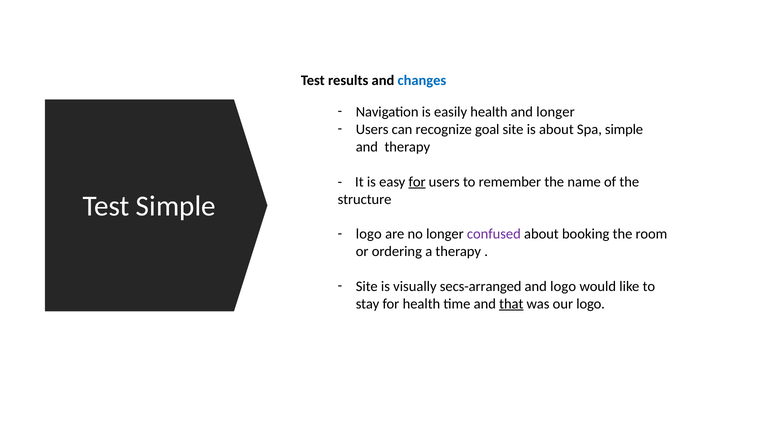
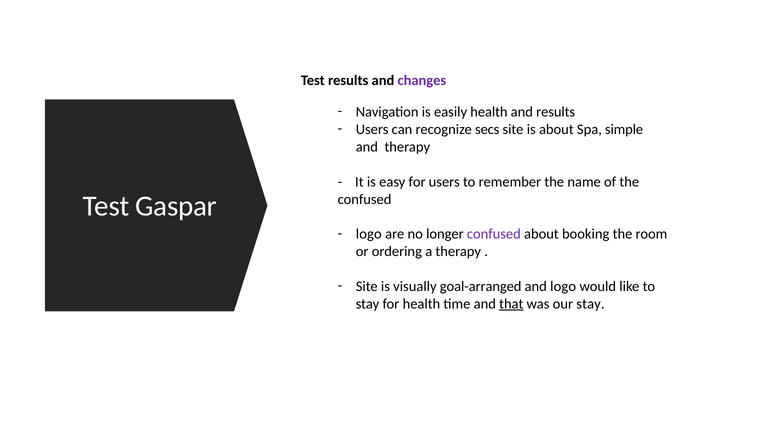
changes colour: blue -> purple (422, 80)
and longer: longer -> results (556, 112)
goal: goal -> secs (487, 129)
for underline: present -> none (417, 182)
structure: structure -> confused (365, 199)
Test Simple: Simple -> Gaspar (176, 206)
secs-arranged: secs-arranged -> goal-arranged (481, 286)
our logo: logo -> stay (590, 304)
